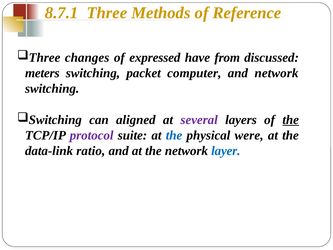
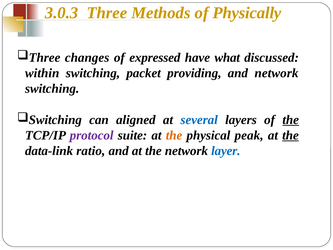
8.7.1: 8.7.1 -> 3.0.3 (62, 13)
Reference: Reference -> Physically (247, 13)
from: from -> what (227, 57)
meters: meters -> within (42, 73)
computer: computer -> providing (194, 73)
several colour: purple -> blue (199, 120)
the colour: blue -> orange (174, 135)
were: were -> peak (249, 135)
the underline: none -> present (290, 135)
